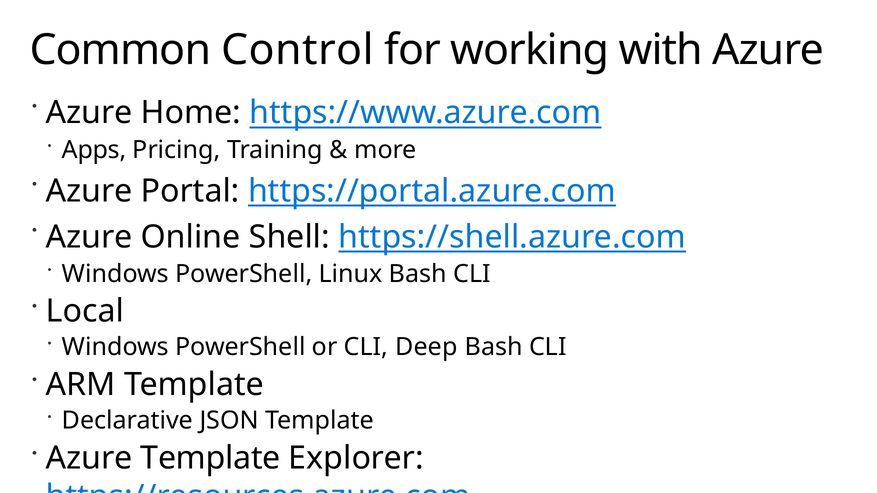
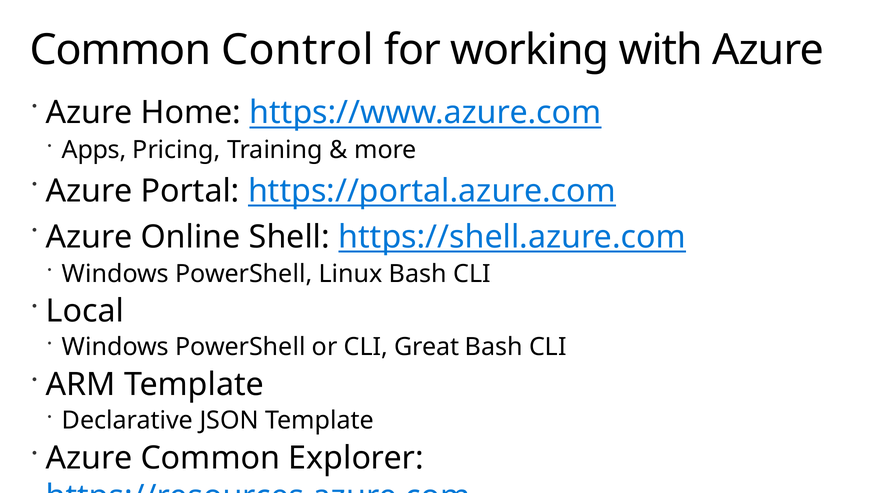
Deep: Deep -> Great (427, 347)
Azure Template: Template -> Common (210, 458)
